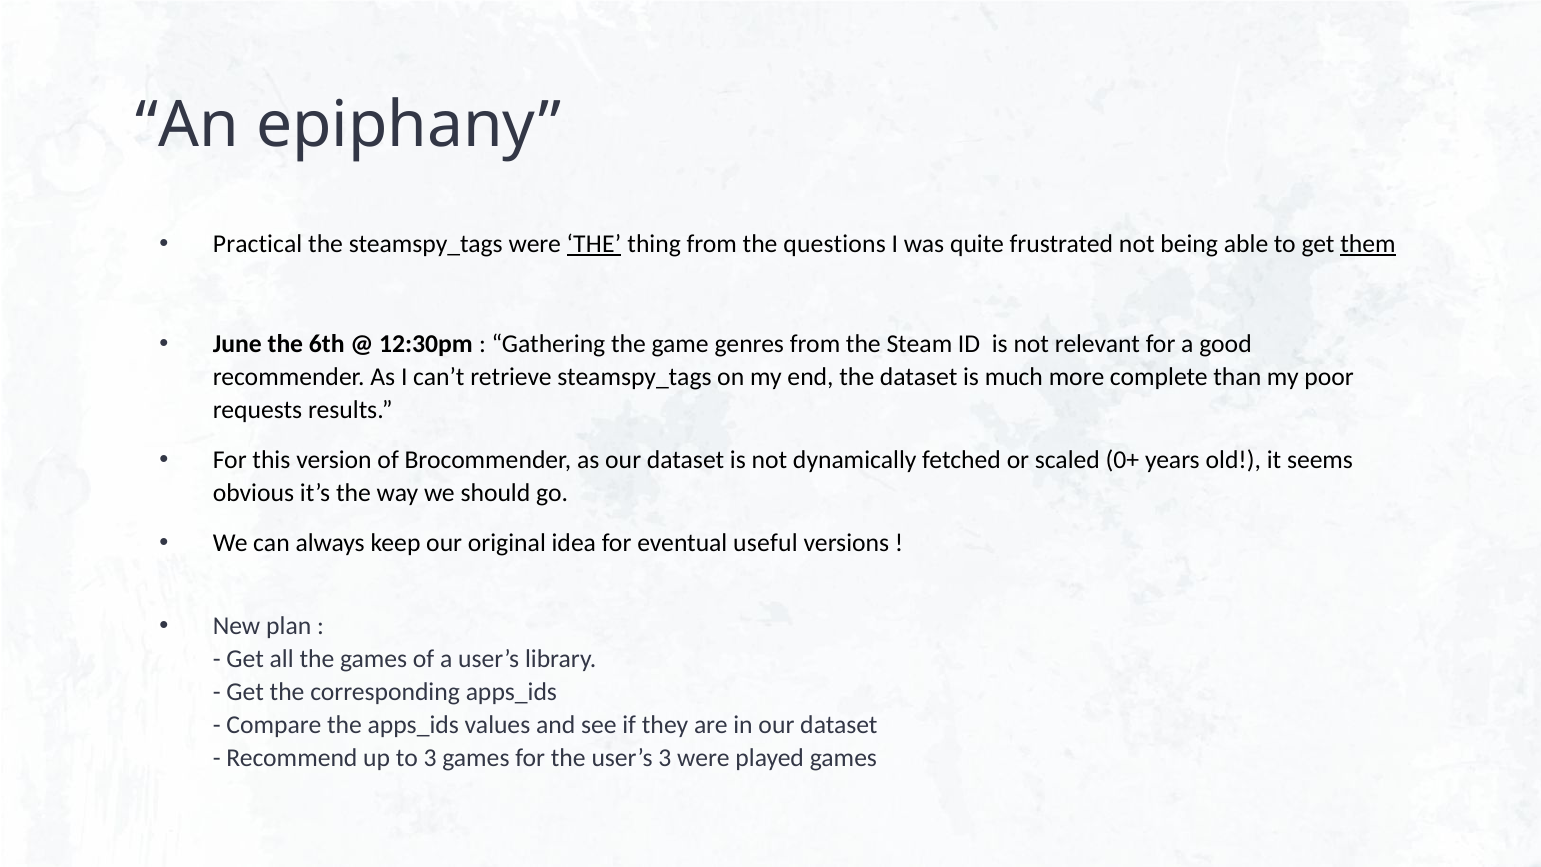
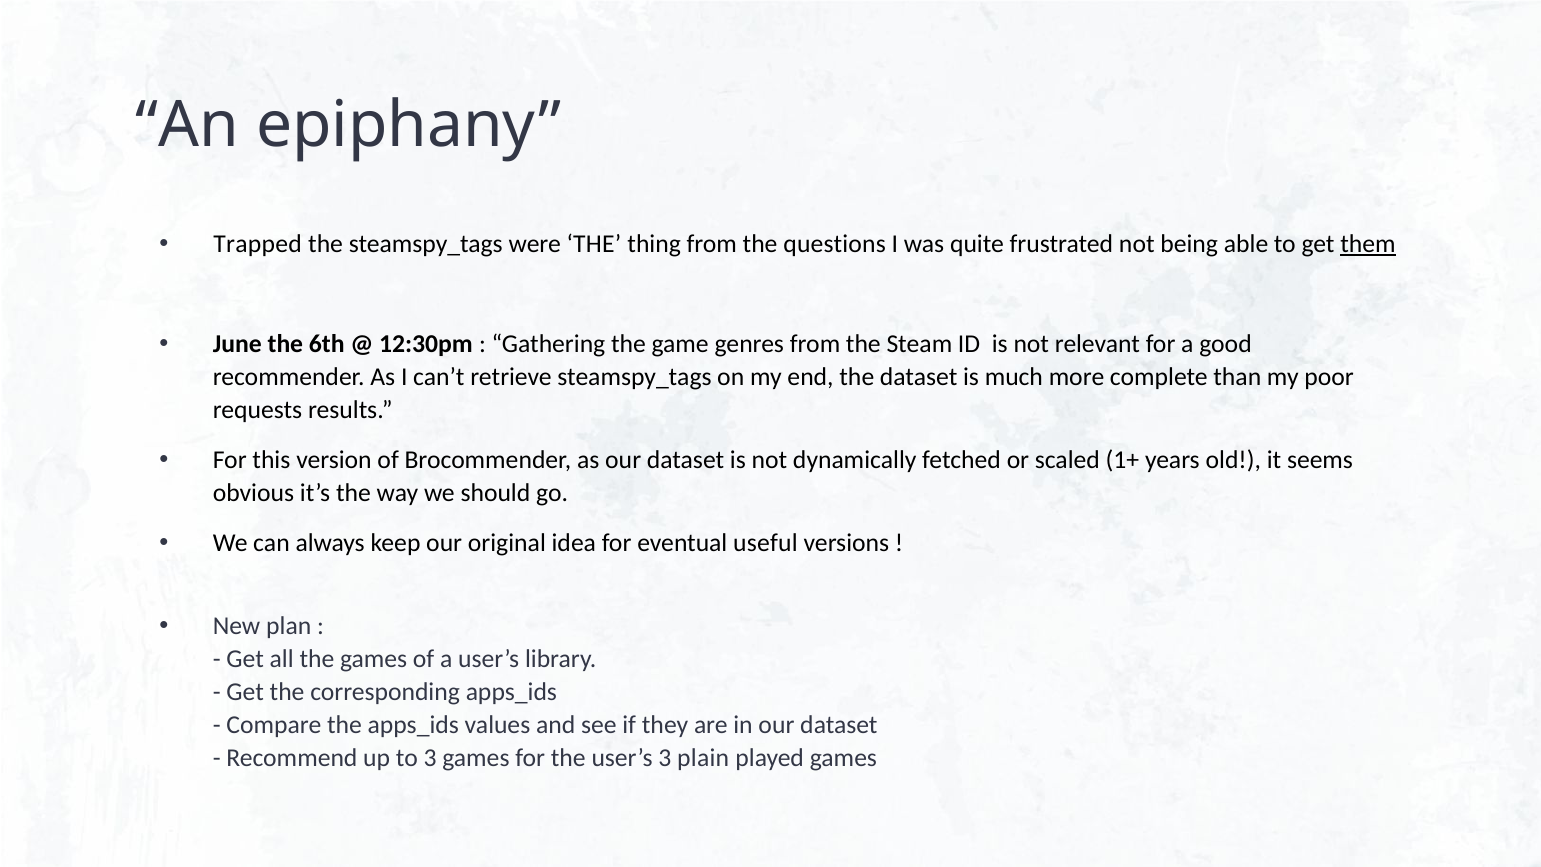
Practical: Practical -> Trapped (258, 244)
THE underline: present -> none (594, 244)
0+: 0+ -> 1+ (1122, 460)
3 were: were -> plain (703, 758)
